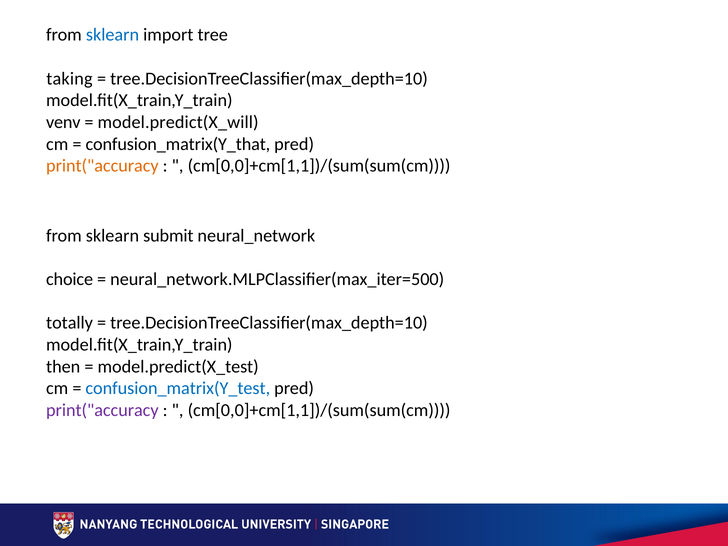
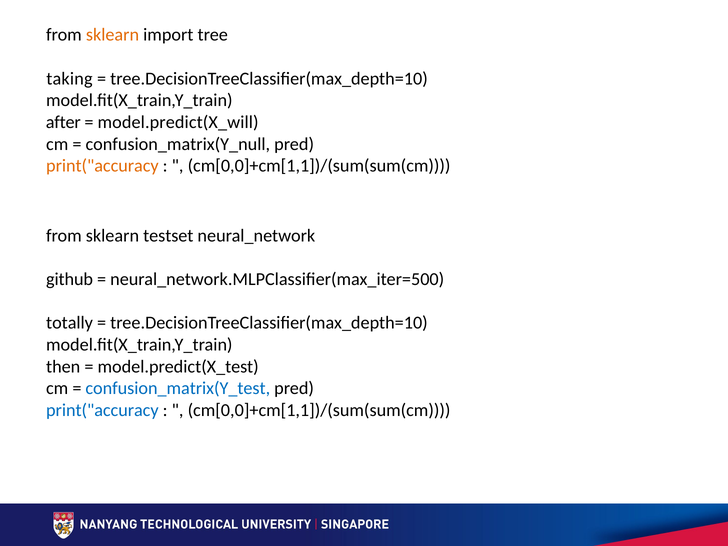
sklearn colour: blue -> orange (112, 35)
venv: venv -> after (63, 122)
confusion_matrix(Y_that: confusion_matrix(Y_that -> confusion_matrix(Y_null (178, 144)
submit: submit -> testset (168, 236)
choice: choice -> github (70, 279)
print("accuracy colour: purple -> blue (102, 410)
